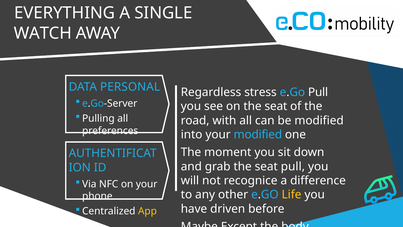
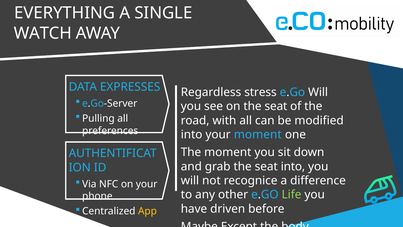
PERSONAL: PERSONAL -> EXPRESSES (130, 87)
e.Go Pull: Pull -> Will (318, 92)
your modified: modified -> moment (258, 134)
seat pull: pull -> into (293, 166)
Life colour: yellow -> light green (292, 194)
